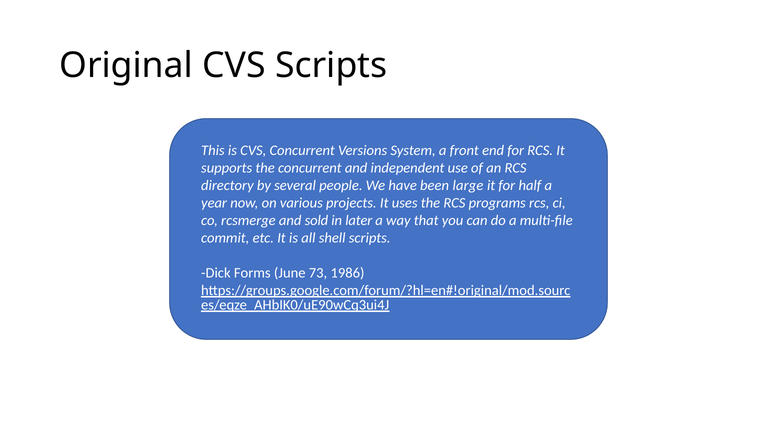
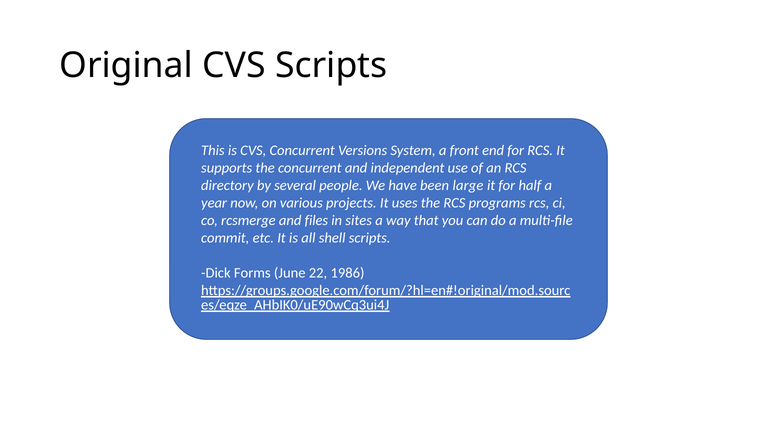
sold: sold -> files (316, 220)
later: later -> sites (359, 220)
73: 73 -> 22 (318, 273)
